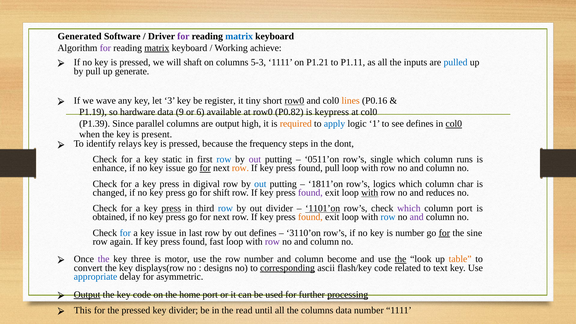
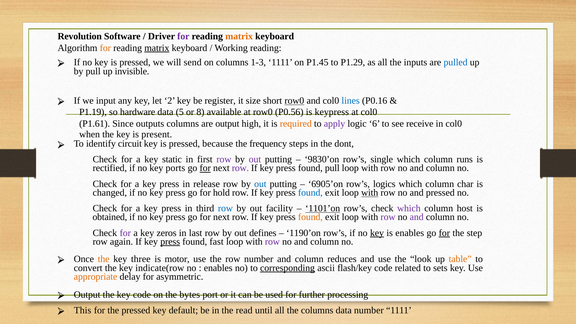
Generated: Generated -> Revolution (80, 36)
matrix colour: blue -> orange (239, 36)
for colour: purple -> orange (105, 48)
Working achieve: achieve -> reading (266, 48)
shaft: shaft -> send (193, 62)
5-3: 5-3 -> 1-3 (258, 62)
P1.21: P1.21 -> P1.45 (317, 62)
P1.11: P1.11 -> P1.29 (353, 62)
generate: generate -> invisible (132, 71)
wave: wave -> input (106, 101)
3: 3 -> 2 (170, 101)
tiny: tiny -> size (253, 101)
lines colour: orange -> blue (351, 101)
9: 9 -> 5 (180, 112)
6: 6 -> 8 (200, 112)
P0.82: P0.82 -> P0.56 (289, 112)
P1.39: P1.39 -> P1.61 (95, 124)
parallel: parallel -> outputs (150, 124)
apply colour: blue -> purple (335, 124)
1: 1 -> 6 (375, 124)
see defines: defines -> receive (420, 124)
col0 underline: present -> none (454, 124)
relays: relays -> circuit (130, 144)
row colour: blue -> purple (224, 159)
0511’on: 0511’on -> 9830’on (322, 159)
enhance: enhance -> rectified (110, 168)
no key issue: issue -> ports (175, 168)
row colour: orange -> purple (240, 168)
digival: digival -> release (207, 184)
1811’on: 1811’on -> 6905’on (326, 184)
shift: shift -> hold (221, 193)
found colour: purple -> blue (310, 193)
and reduces: reduces -> pressed (440, 193)
press underline: present -> none (171, 208)
out divider: divider -> facility (279, 208)
column port: port -> host (465, 208)
row colour: blue -> purple (388, 217)
for colour: blue -> purple (125, 233)
a key issue: issue -> zeros (167, 233)
3110’on: 3110’on -> 1190’on (304, 233)
key underline: none -> present (377, 233)
is number: number -> enables (410, 233)
sine: sine -> step (474, 233)
press underline: none -> present (170, 242)
the colour: purple -> orange (104, 259)
become: become -> reduces (342, 259)
the underline: present -> none (401, 259)
displays(row: displays(row -> indicate(row (160, 268)
designs: designs -> enables (218, 268)
text: text -> sets (440, 268)
appropriate colour: blue -> orange (96, 277)
Output underline: present -> none (87, 295)
home: home -> bytes (190, 295)
processing underline: present -> none (348, 295)
key divider: divider -> default (183, 310)
